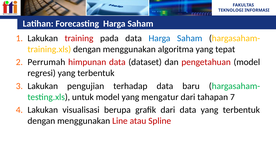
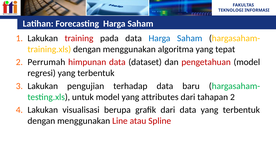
mengatur: mengatur -> attributes (160, 97)
tahapan 7: 7 -> 2 (232, 97)
